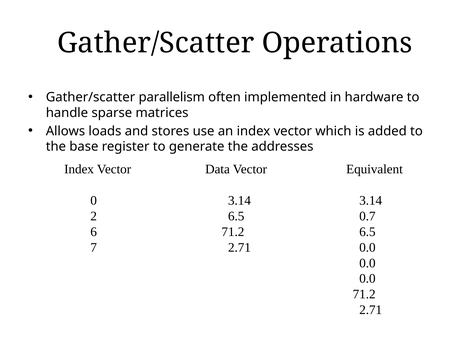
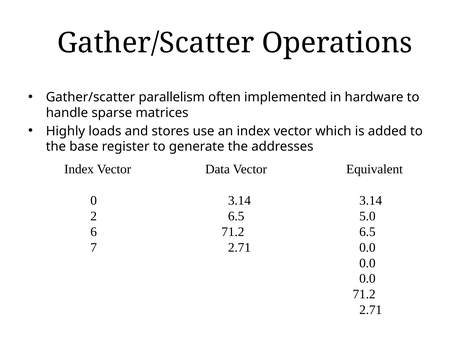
Allows: Allows -> Highly (65, 131)
0.7: 0.7 -> 5.0 (367, 216)
